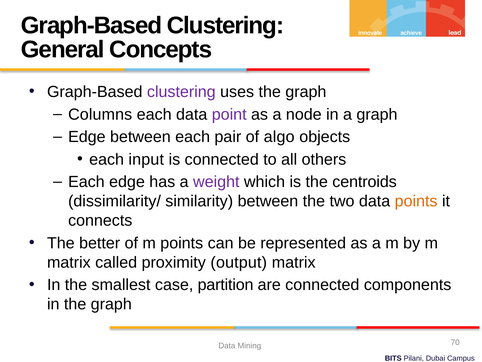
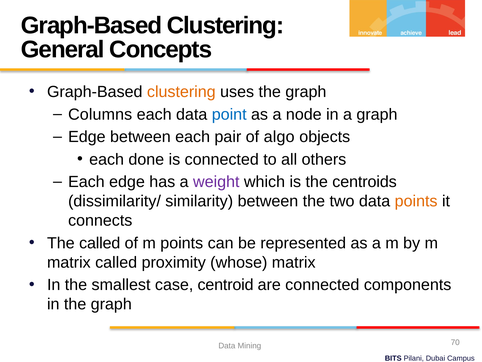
clustering colour: purple -> orange (181, 92)
point colour: purple -> blue (229, 114)
input: input -> done (146, 159)
The better: better -> called (100, 243)
output: output -> whose (239, 262)
partition: partition -> centroid (226, 285)
